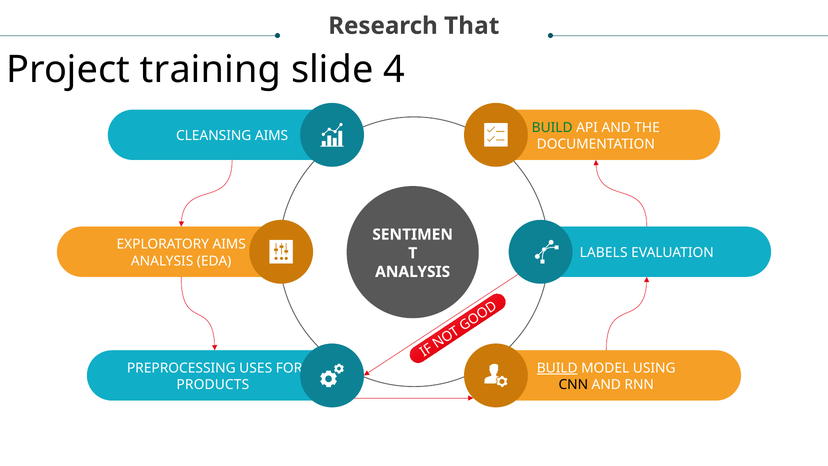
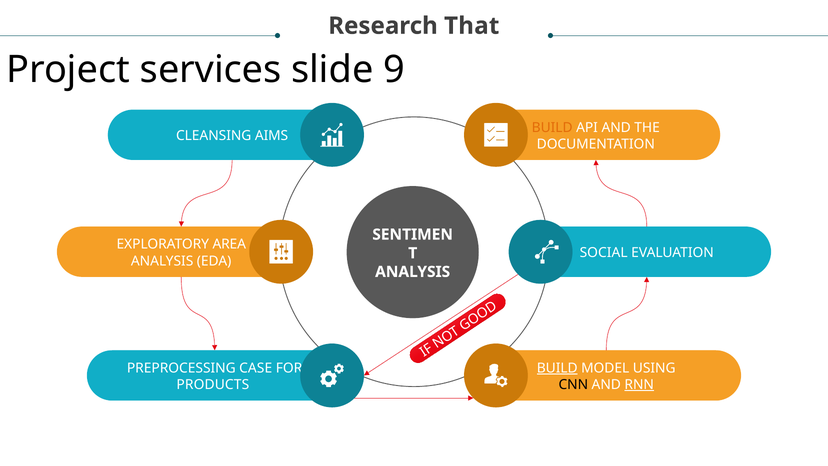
training: training -> services (211, 70)
4: 4 -> 9 (394, 70)
BUILD colour: green -> orange (552, 127)
EXPLORATORY AIMS: AIMS -> AREA (229, 244)
LABELS: LABELS -> SOCIAL (604, 253)
USES: USES -> CASE (256, 368)
RNN underline: none -> present (639, 384)
